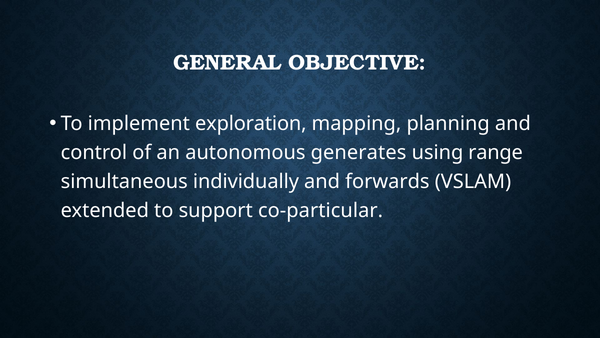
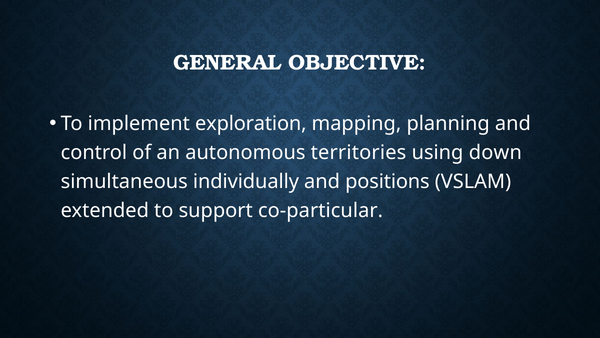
generates: generates -> territories (358, 152)
range: range -> down (495, 152)
forwards: forwards -> positions (387, 181)
